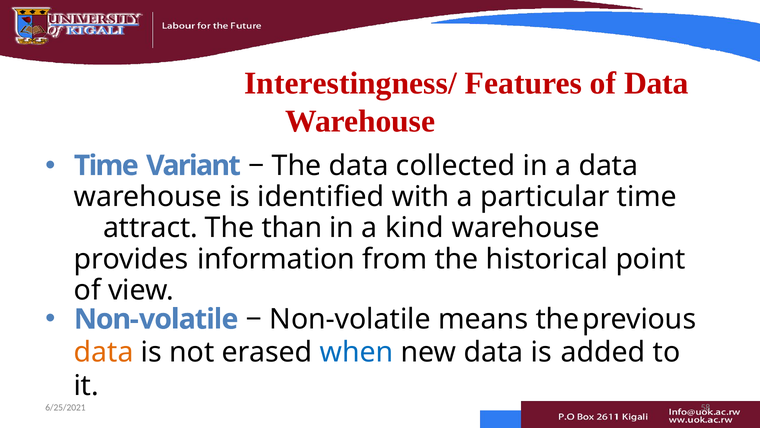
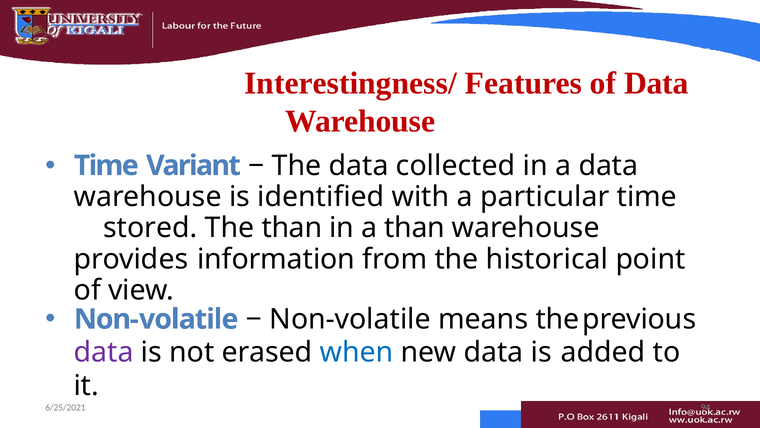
attract: attract -> stored (150, 228)
a kind: kind -> than (415, 228)
data colour: orange -> purple (104, 352)
58: 58 -> 94 (706, 407)
